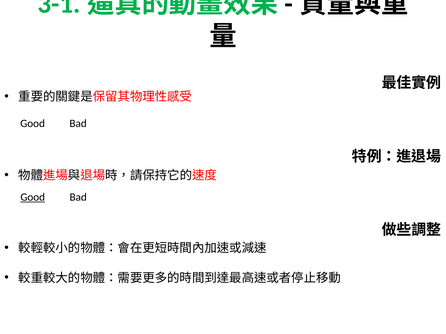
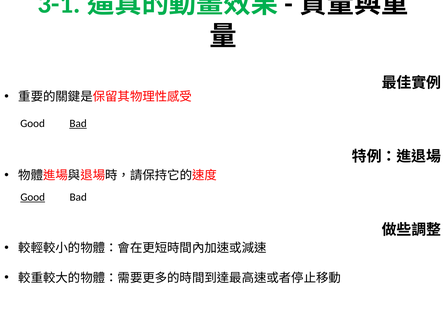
Bad underline: none -> present (78, 124)
